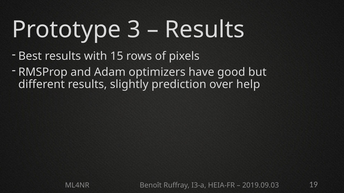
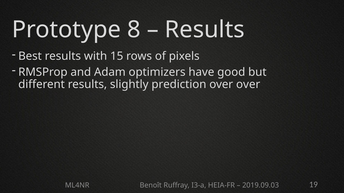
3: 3 -> 8 (134, 30)
over help: help -> over (248, 85)
